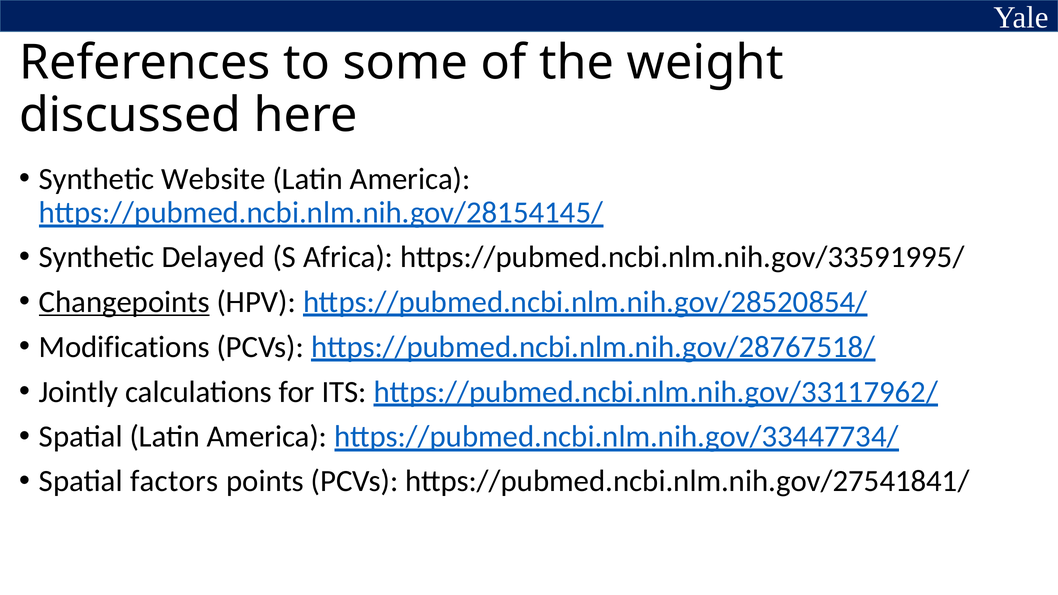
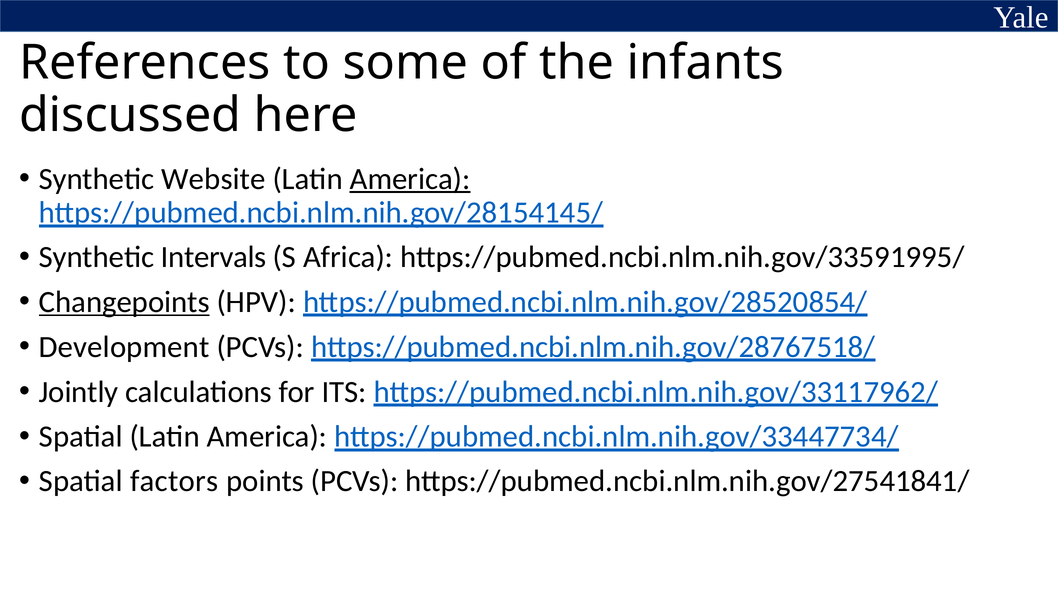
weight: weight -> infants (705, 63)
America underline: none -> present (410, 179)
Delayed: Delayed -> Intervals (214, 257)
Modifications: Modifications -> Development (124, 347)
